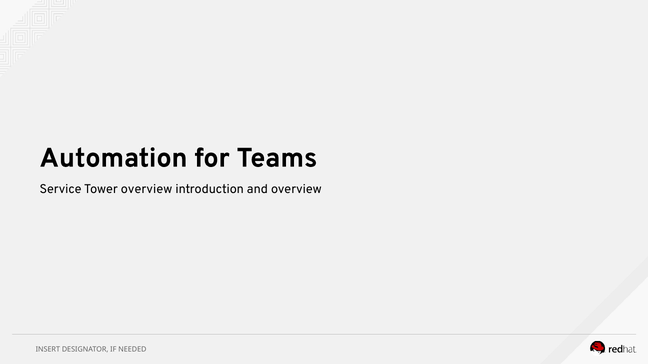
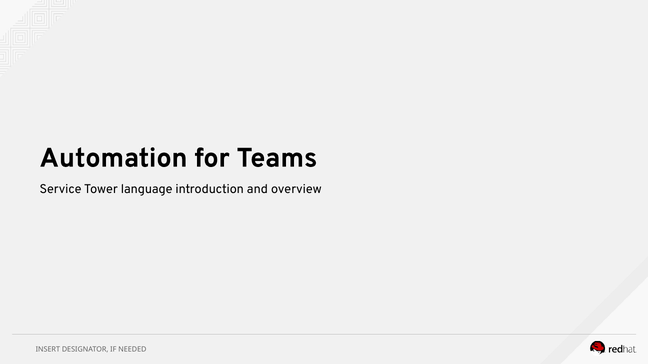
Tower overview: overview -> language (147, 190)
